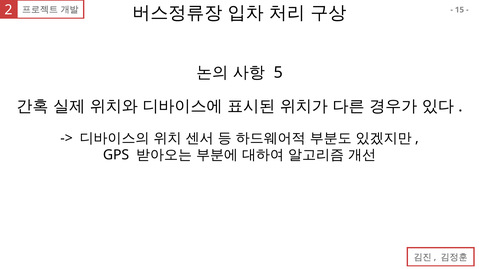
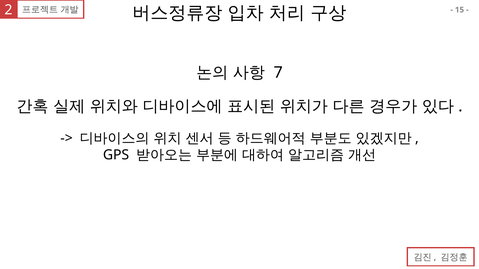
5: 5 -> 7 (278, 73)
